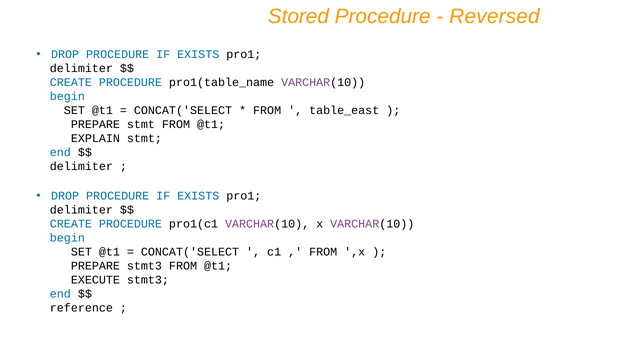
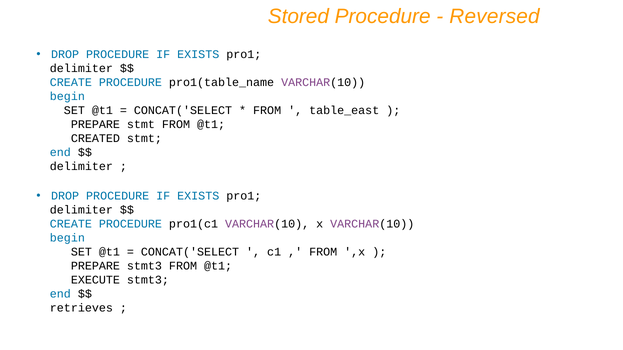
EXPLAIN: EXPLAIN -> CREATED (95, 139)
reference: reference -> retrieves (81, 309)
